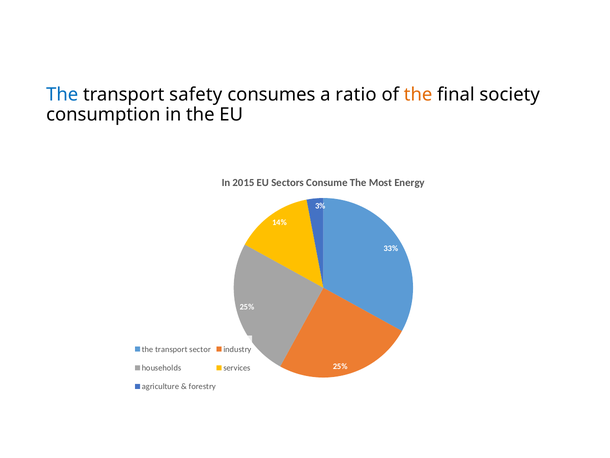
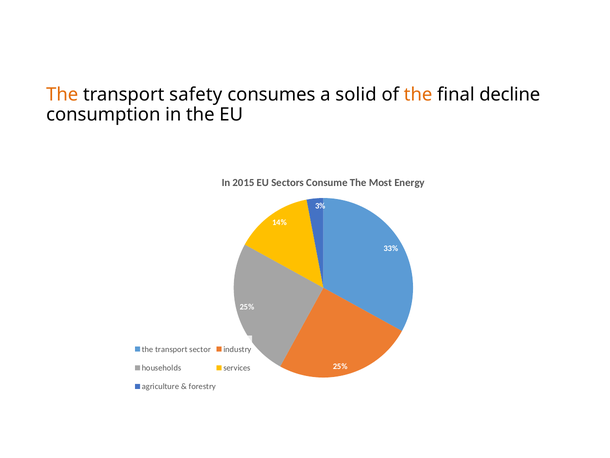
The colour: blue -> orange (62, 95)
ratio: ratio -> solid (356, 95)
society: society -> decline (510, 95)
